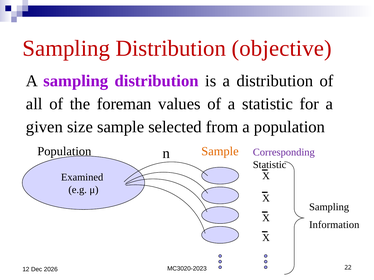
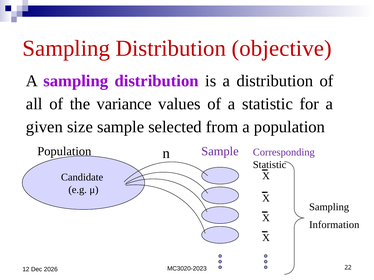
foreman: foreman -> variance (124, 104)
Sample colour: orange -> purple (220, 151)
Examined: Examined -> Candidate (82, 178)
